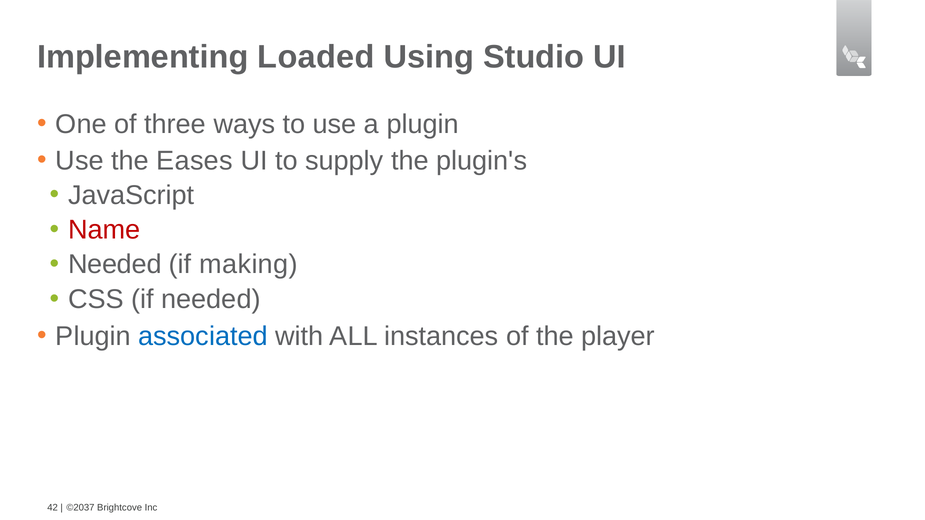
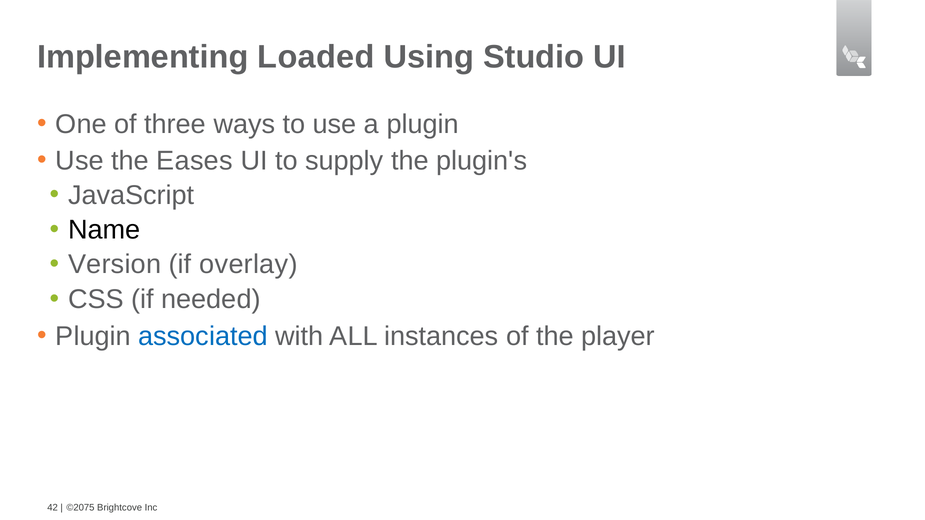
Name colour: red -> black (104, 230)
Needed: Needed -> Version (115, 265)
making: making -> overlay (249, 265)
©2037: ©2037 -> ©2075 (80, 508)
